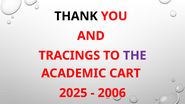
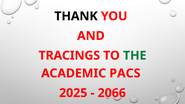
THE colour: purple -> green (135, 56)
CART: CART -> PACS (125, 73)
2006: 2006 -> 2066 (112, 93)
